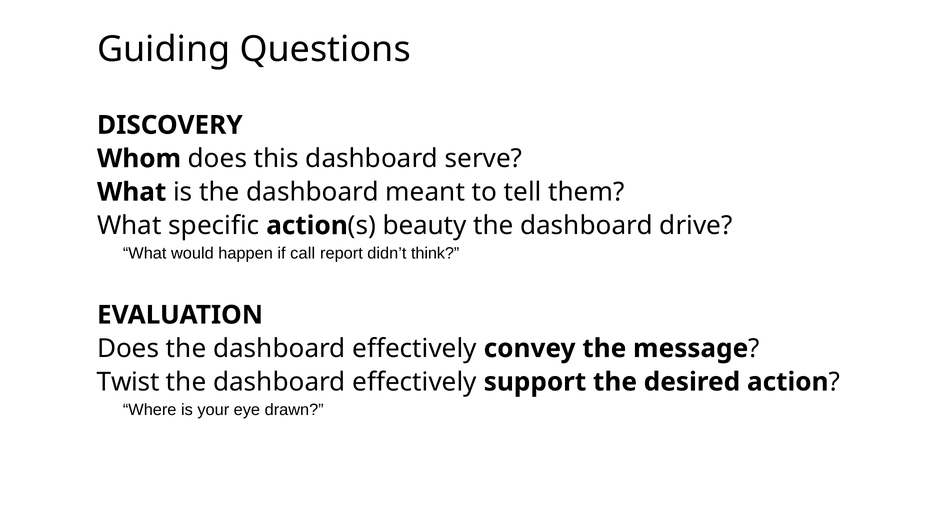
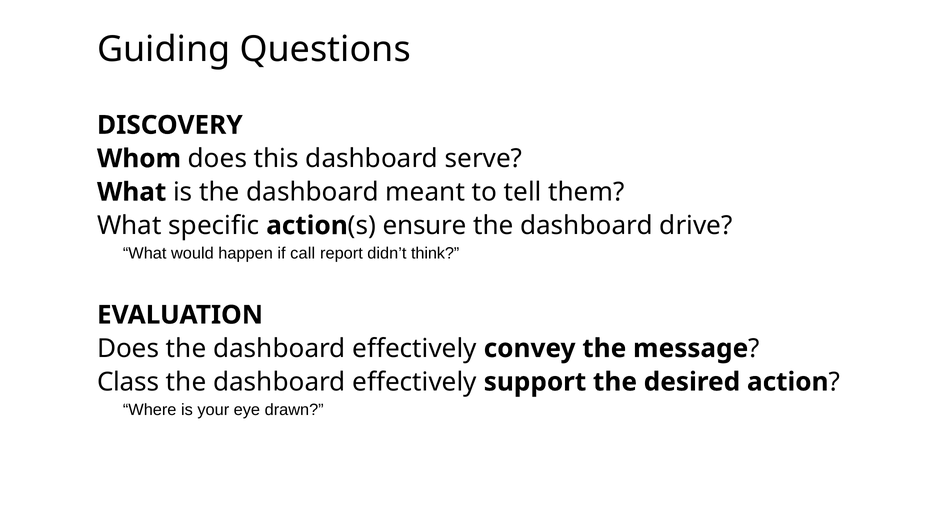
beauty: beauty -> ensure (425, 226)
Twist: Twist -> Class (128, 382)
